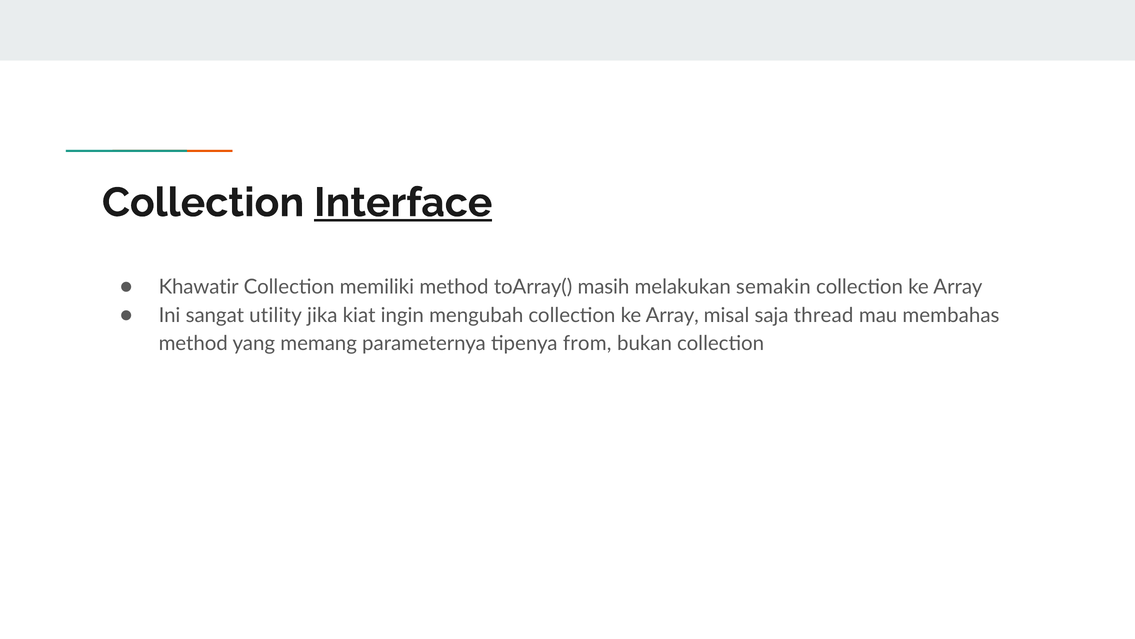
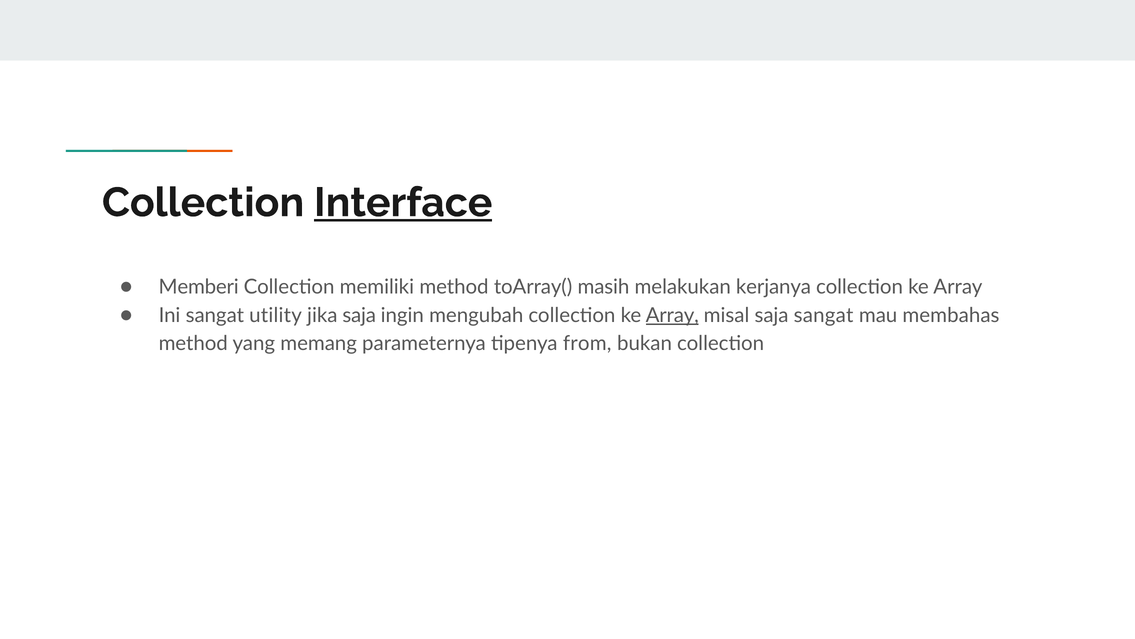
Khawatir: Khawatir -> Memberi (199, 287)
semakin: semakin -> kerjanya (773, 287)
jika kiat: kiat -> saja (359, 315)
Array underline: none -> present (672, 315)
saja thread: thread -> sangat (824, 315)
